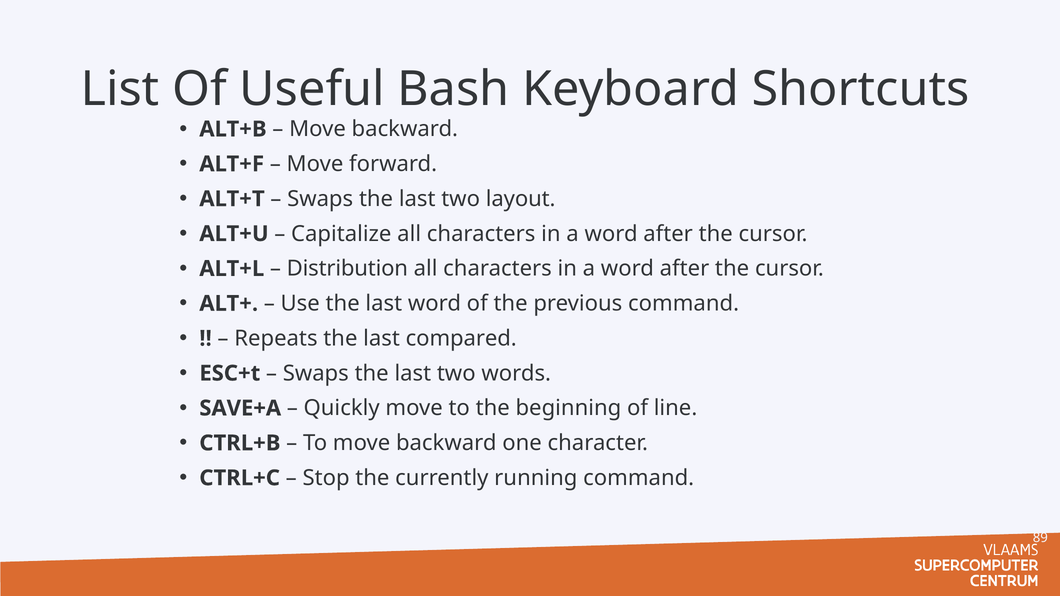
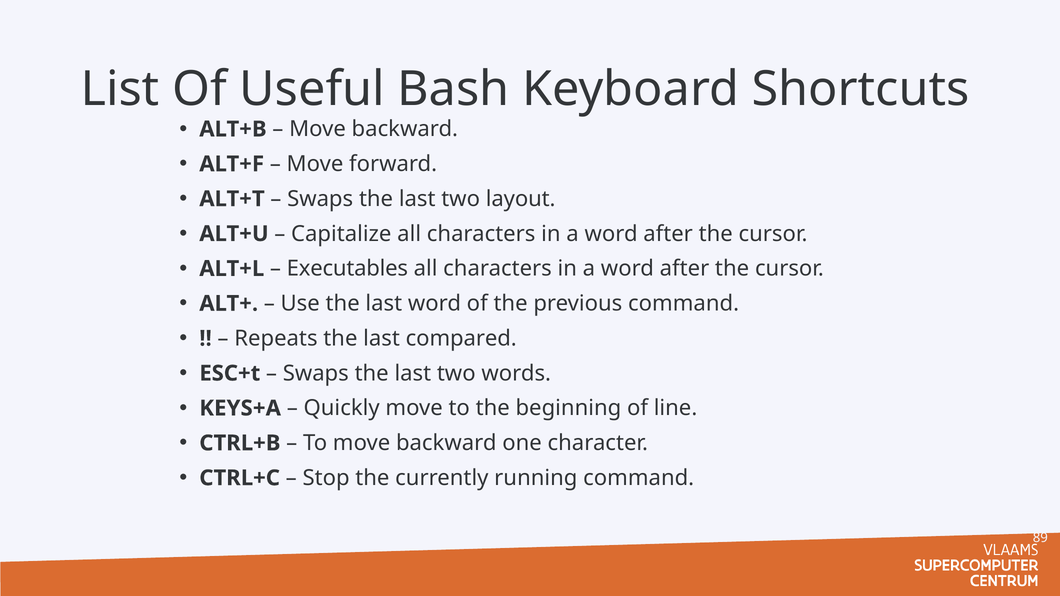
Distribution: Distribution -> Executables (347, 269)
SAVE+A: SAVE+A -> KEYS+A (240, 408)
